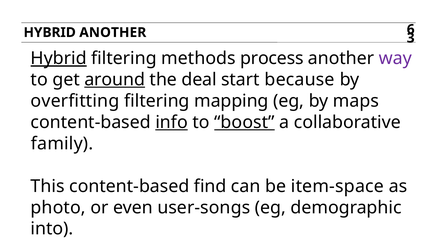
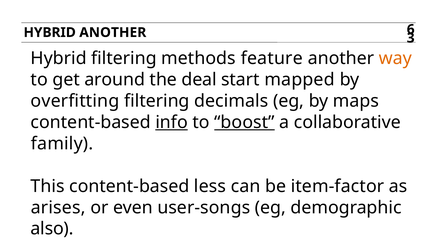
Hybrid underline: present -> none (59, 58)
process: process -> feature (272, 58)
way colour: purple -> orange (395, 58)
around underline: present -> none (115, 80)
because: because -> mapped (300, 80)
mapping: mapping -> decimals (231, 101)
find: find -> less (210, 186)
item-space: item-space -> item-factor (337, 186)
photo: photo -> arises (58, 208)
into: into -> also (52, 229)
